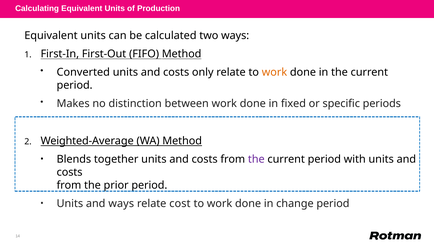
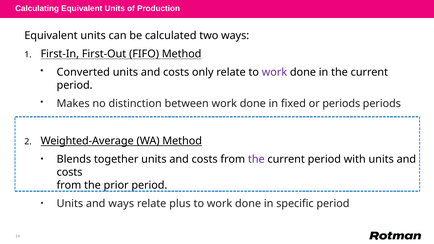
work colour: orange -> purple (274, 72)
or specific: specific -> periods (341, 104)
cost: cost -> plus (180, 204)
change: change -> specific (295, 204)
